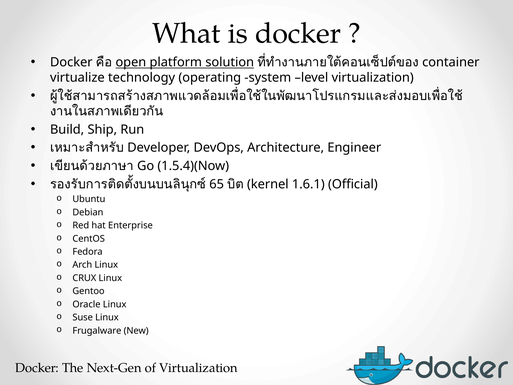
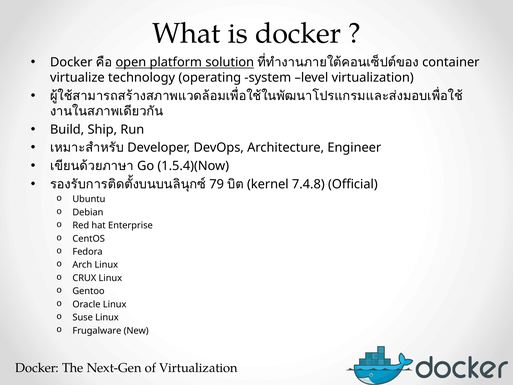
65: 65 -> 79 (217, 184)
1.6.1: 1.6.1 -> 7.4.8 (308, 184)
